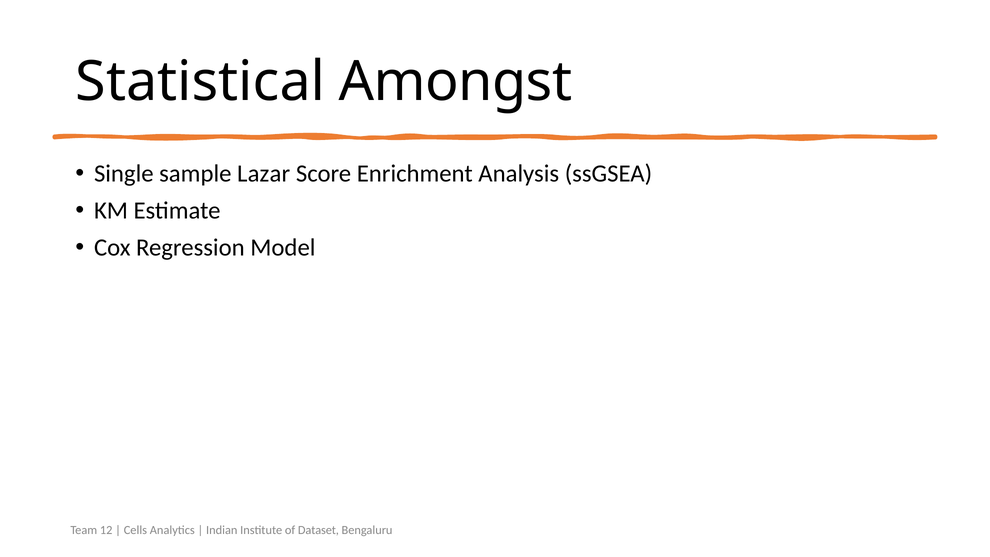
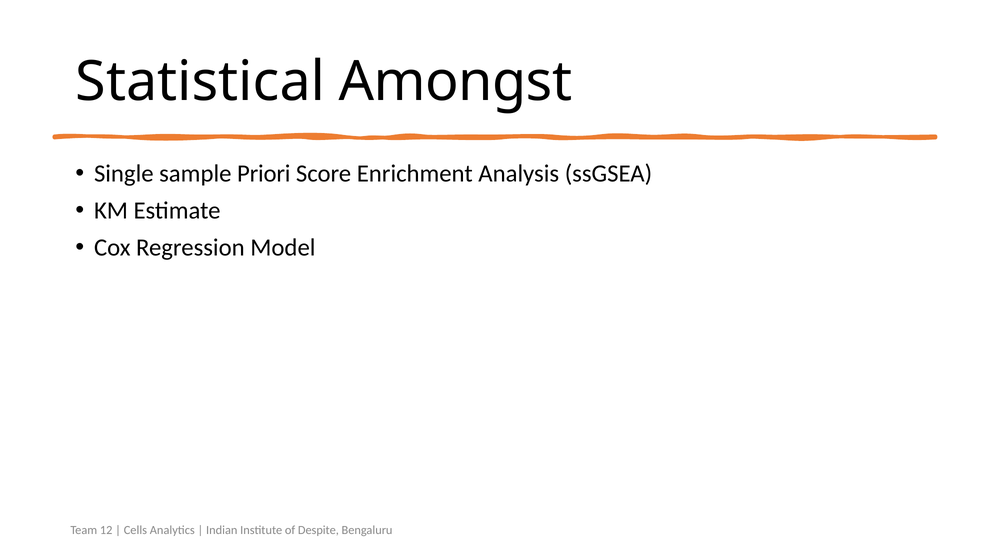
Lazar: Lazar -> Priori (264, 174)
Dataset: Dataset -> Despite (318, 530)
